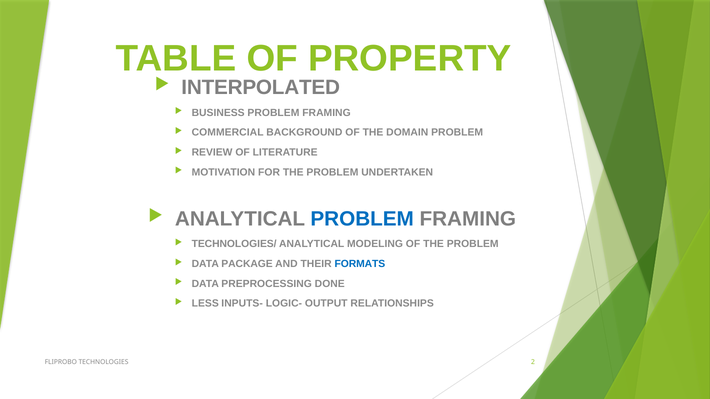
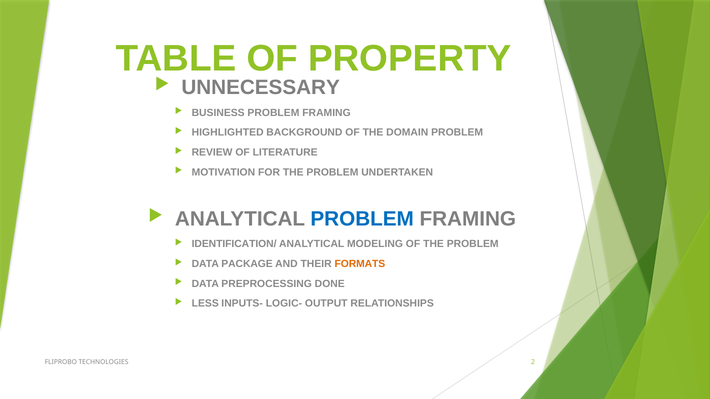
INTERPOLATED: INTERPOLATED -> UNNECESSARY (261, 88)
COMMERCIAL: COMMERCIAL -> HIGHLIGHTED (228, 133)
TECHNOLOGIES/: TECHNOLOGIES/ -> IDENTIFICATION/ (234, 244)
FORMATS colour: blue -> orange (360, 264)
